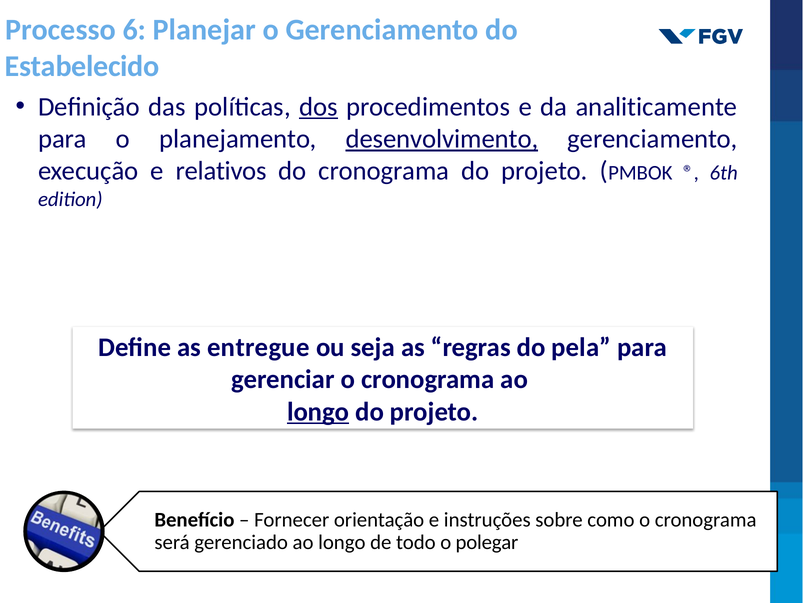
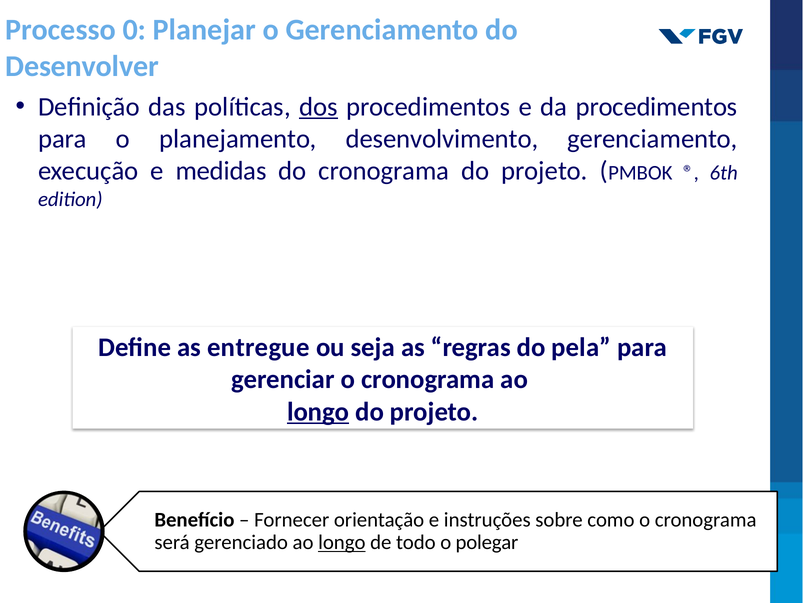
6: 6 -> 0 (134, 30)
Estabelecido: Estabelecido -> Desenvolver (82, 66)
da analiticamente: analiticamente -> procedimentos (657, 107)
desenvolvimento underline: present -> none (442, 139)
relativos: relativos -> medidas (221, 171)
longo underline: none -> present (342, 542)
